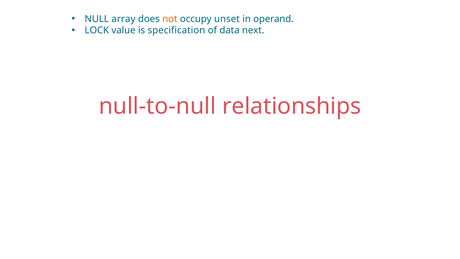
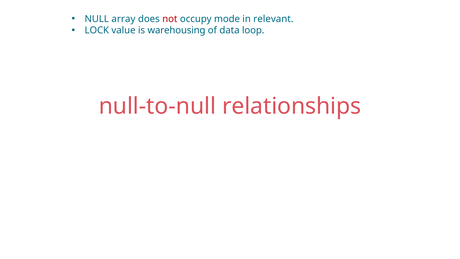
not colour: orange -> red (170, 19)
unset: unset -> mode (227, 19)
operand: operand -> relevant (273, 19)
specification: specification -> warehousing (177, 30)
next: next -> loop (253, 30)
